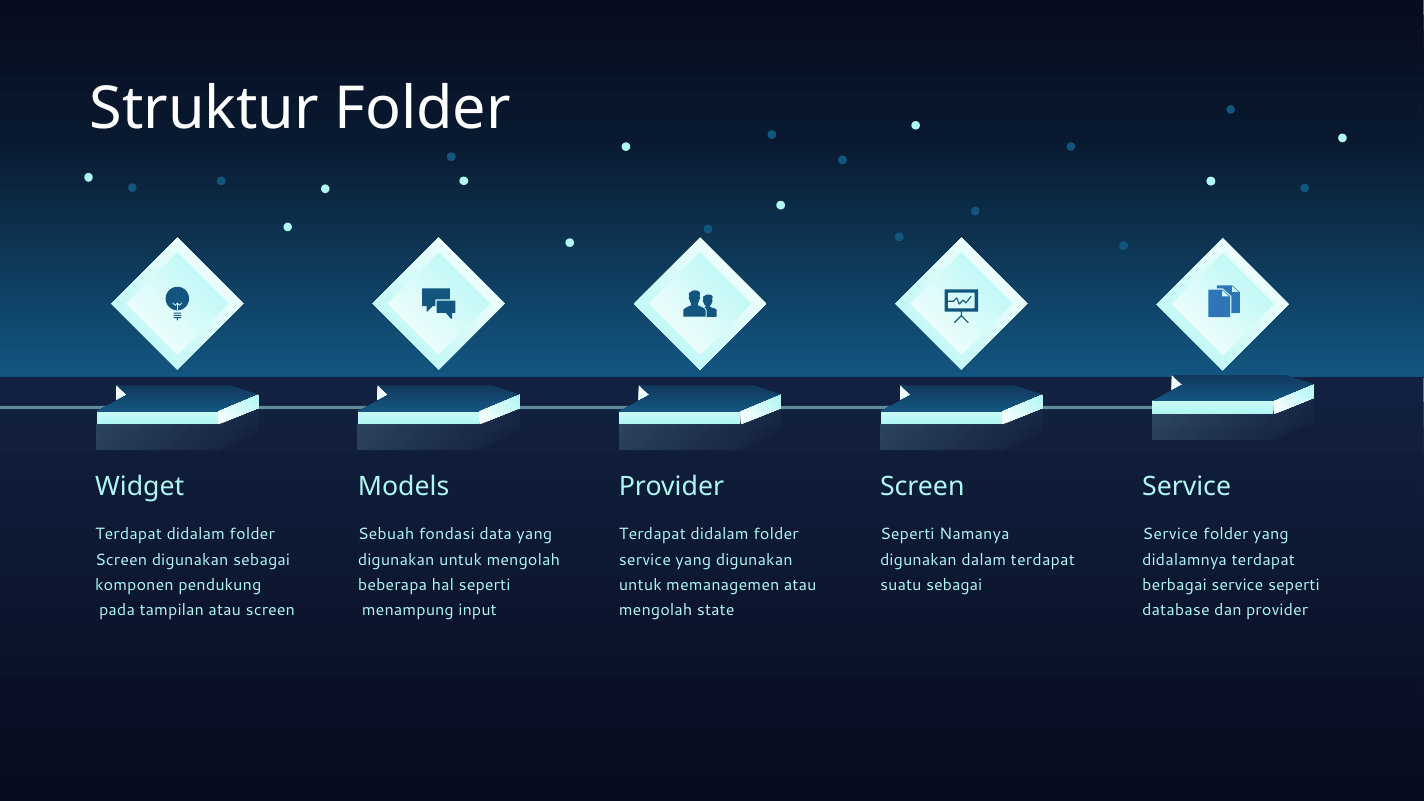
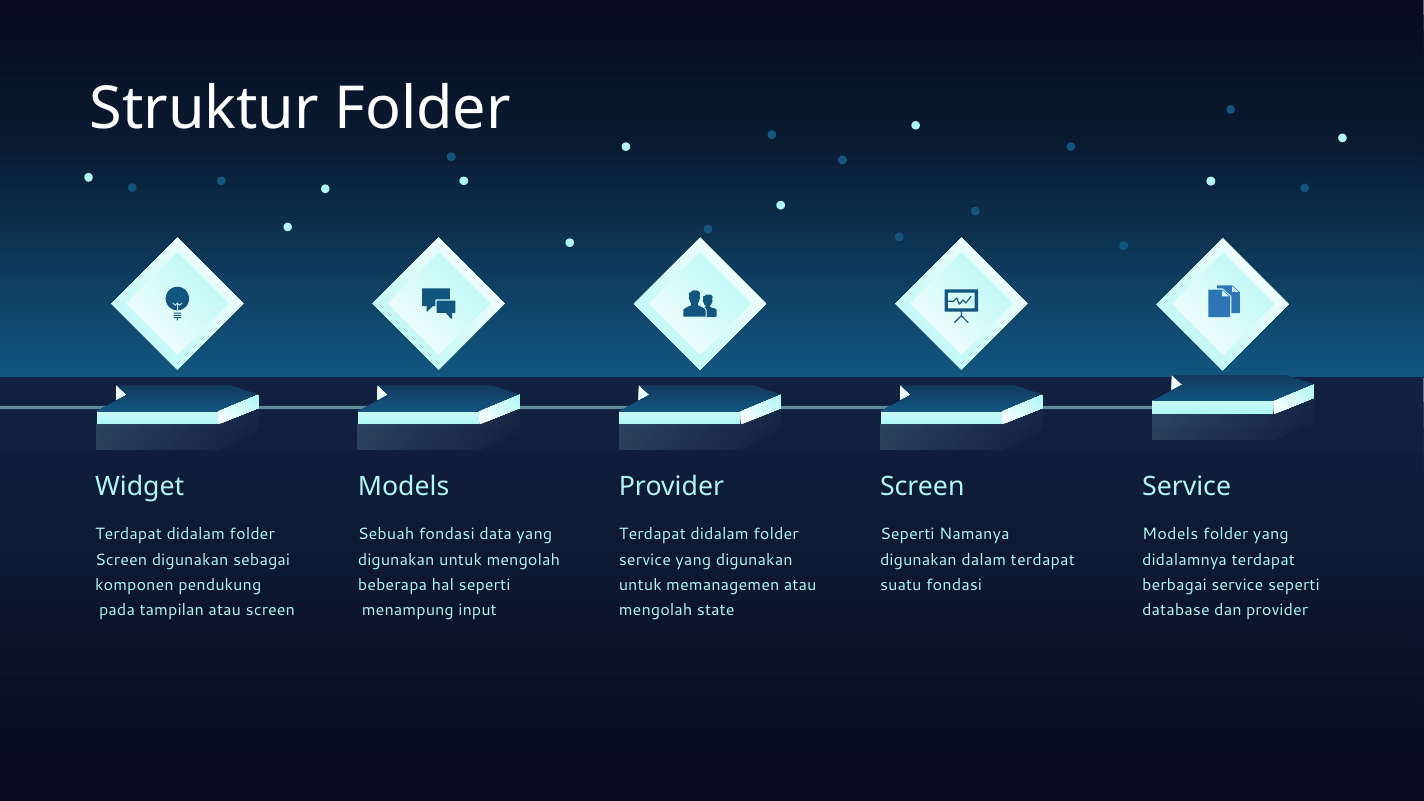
Service: Service -> Models (1170, 535)
suatu sebagai: sebagai -> fondasi (954, 585)
